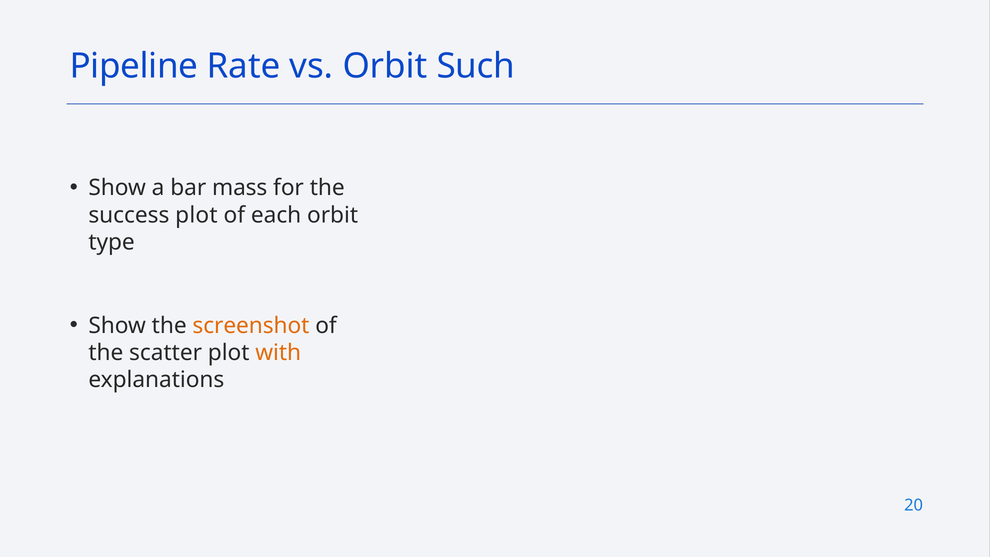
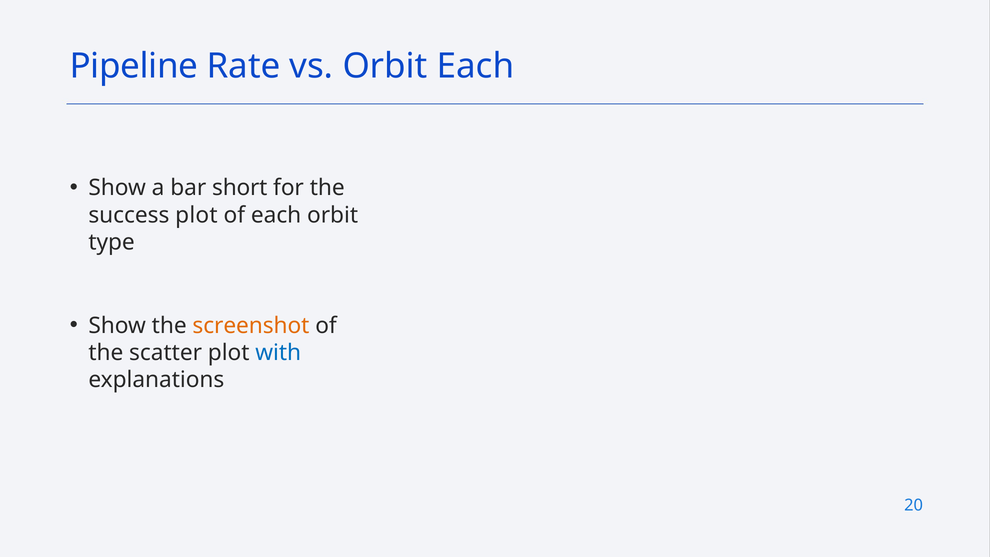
Orbit Such: Such -> Each (475, 66)
mass: mass -> short (240, 188)
with colour: orange -> blue (278, 353)
